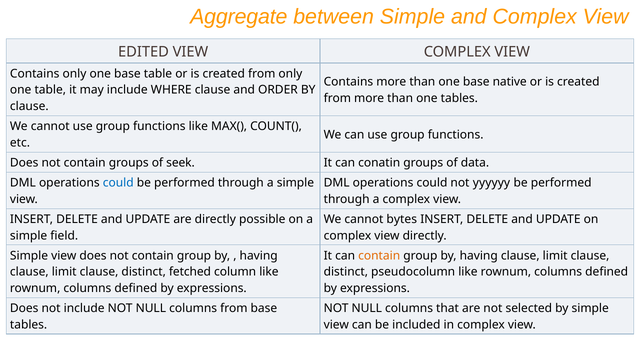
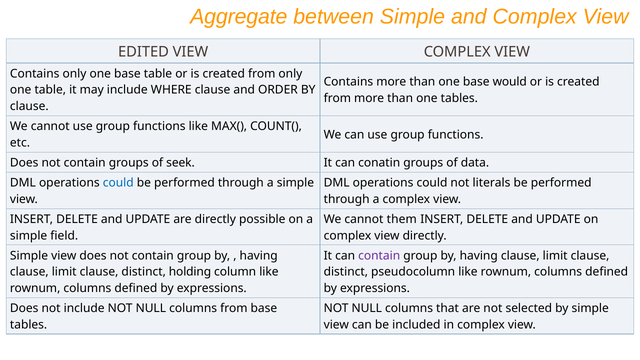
native: native -> would (510, 82)
yyyyyy: yyyyyy -> literals (492, 183)
bytes: bytes -> them (402, 219)
contain colour: orange -> purple (379, 256)
fetched: fetched -> holding (190, 272)
